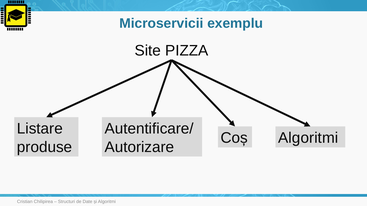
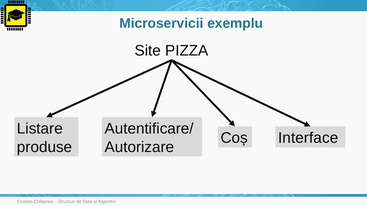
Coș Algoritmi: Algoritmi -> Interface (308, 138)
